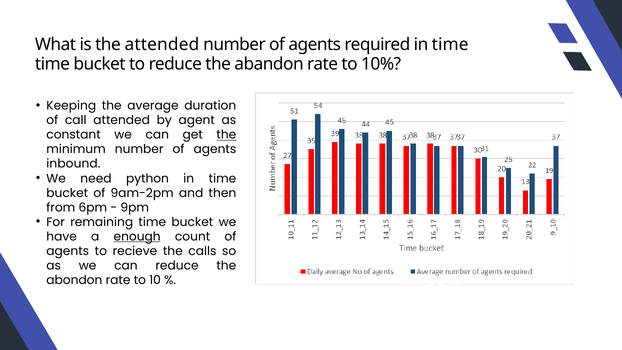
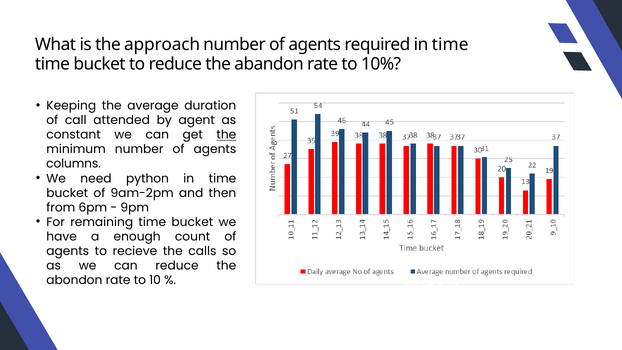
the attended: attended -> approach (162, 45)
inbound: inbound -> columns (73, 164)
enough underline: present -> none (137, 236)
